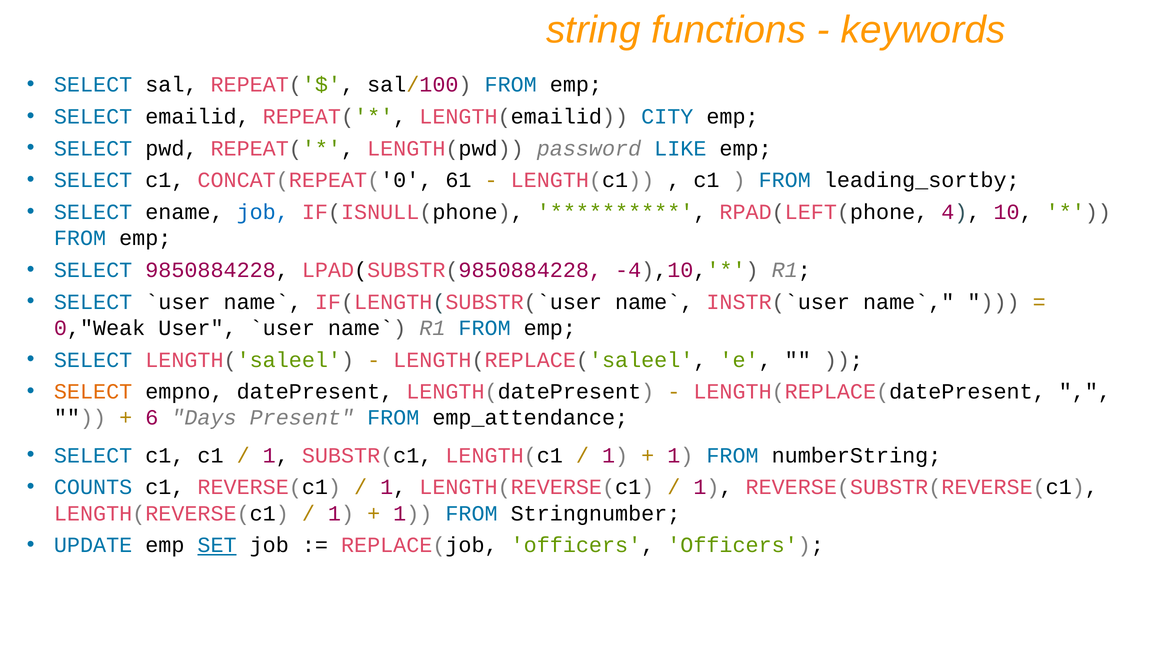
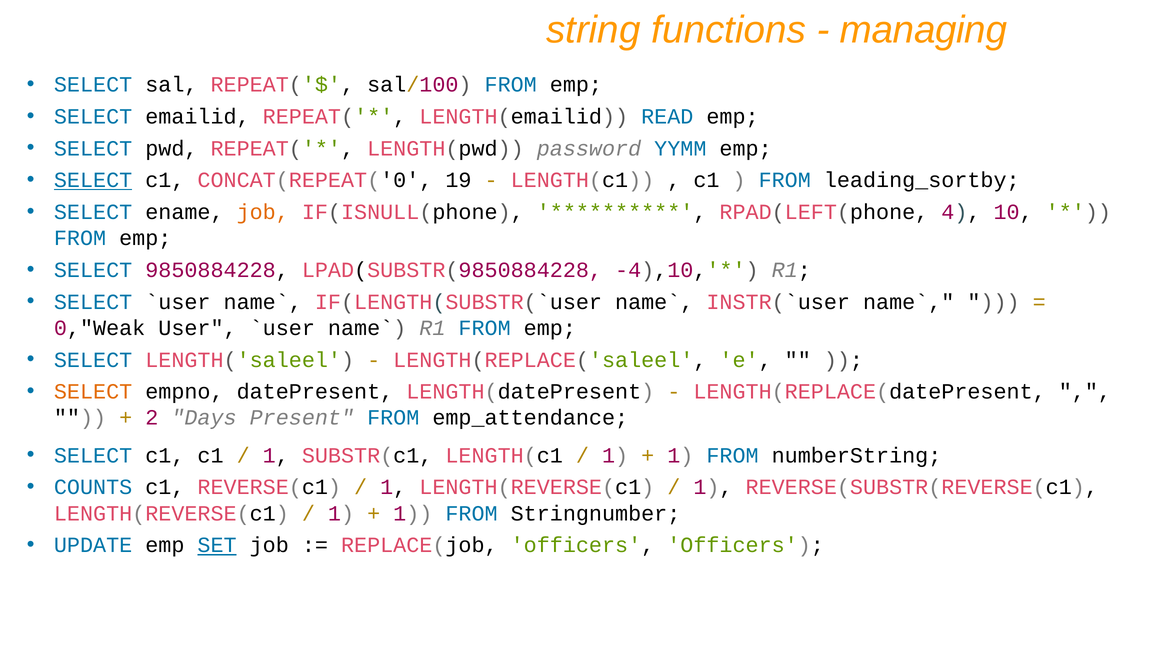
keywords: keywords -> managing (924, 30)
CITY: CITY -> READ (667, 117)
LIKE: LIKE -> YYMM (680, 148)
SELECT underline: none -> present (93, 180)
61: 61 -> 19 (458, 180)
job colour: blue -> orange (263, 212)
6: 6 -> 2 (152, 418)
